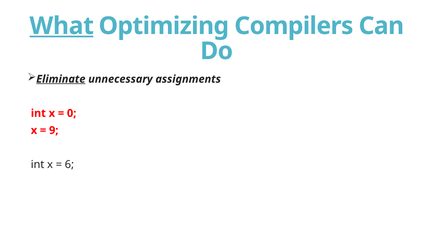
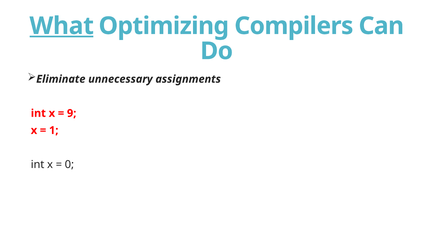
Eliminate underline: present -> none (61, 79)
0: 0 -> 9 (72, 113)
9: 9 -> 1 (54, 130)
6: 6 -> 0 (69, 164)
